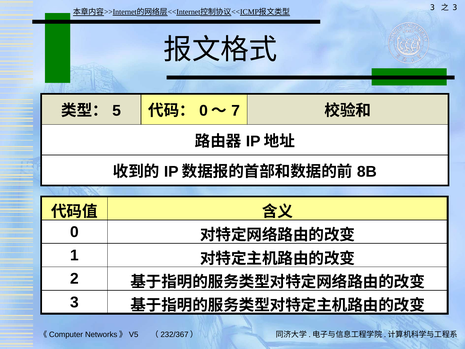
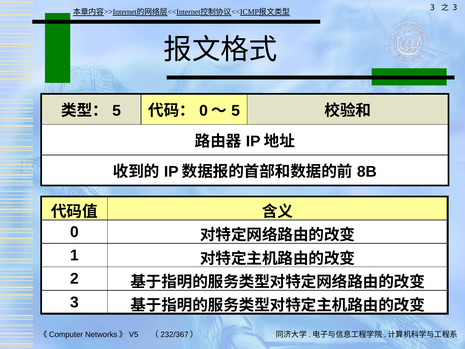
7: 7 -> 5 (236, 111)
